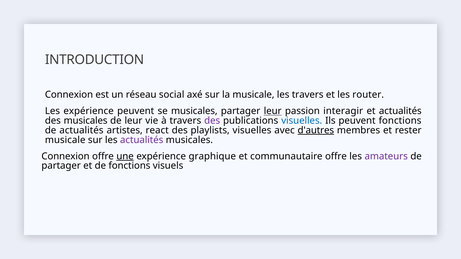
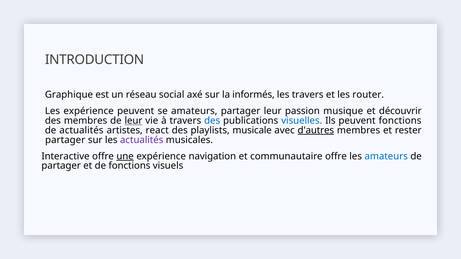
Connexion: Connexion -> Graphique (69, 95)
la musicale: musicale -> informés (253, 95)
se musicales: musicales -> amateurs (194, 111)
leur underline: present -> none (273, 111)
interagir: interagir -> musique (343, 111)
et actualités: actualités -> découvrir (400, 111)
des musicales: musicales -> membres (86, 121)
leur underline: none -> present (133, 121)
des colour: purple -> blue (212, 121)
playlists visuelles: visuelles -> musicale (252, 130)
musicale: musicale -> partager (65, 140)
Connexion: Connexion -> Interactive (66, 156)
graphique: graphique -> navigation (212, 156)
amateurs colour: purple -> blue (386, 156)
